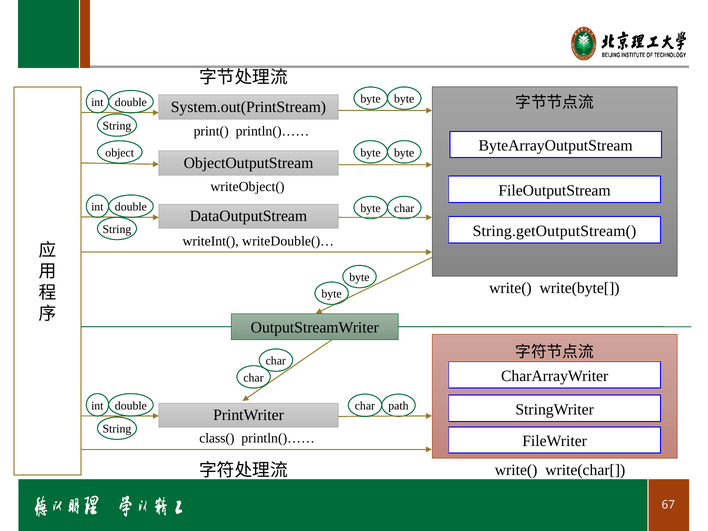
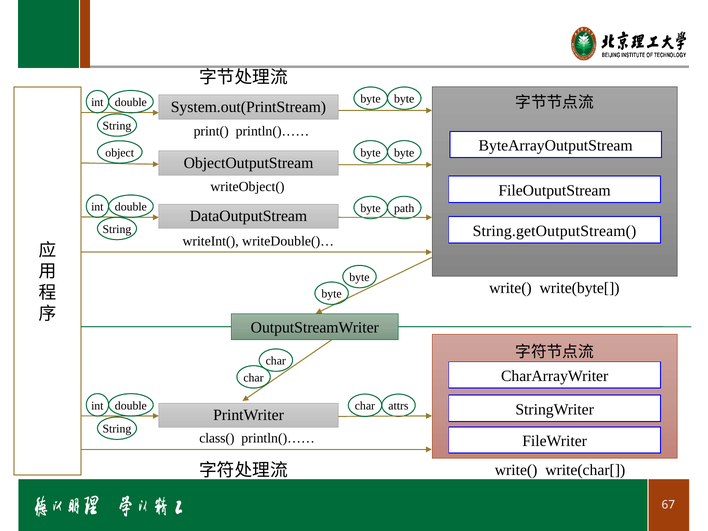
char: char -> path (404, 208)
path: path -> attrs (398, 406)
